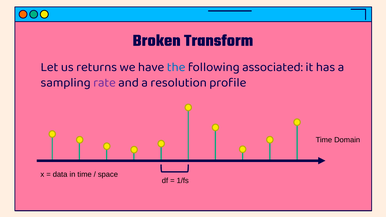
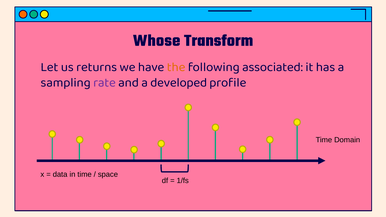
Broken: Broken -> Whose (157, 40)
the colour: blue -> orange (176, 67)
resolution: resolution -> developed (179, 82)
